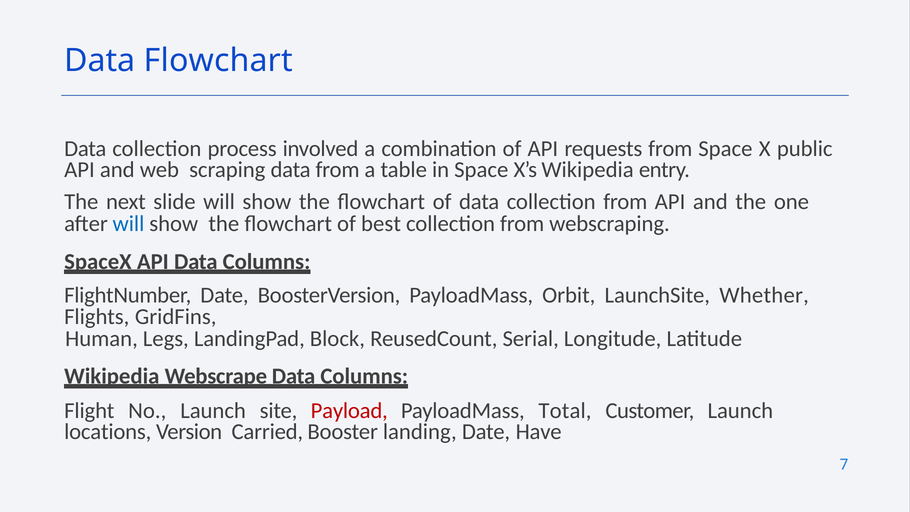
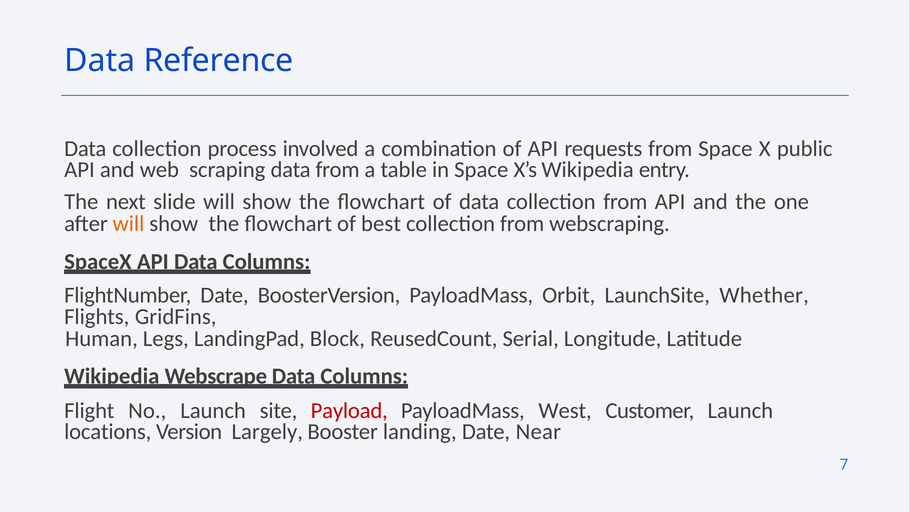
Data Flowchart: Flowchart -> Reference (219, 61)
will colour: blue -> orange (128, 224)
Total: Total -> West (565, 411)
Carried: Carried -> Largely (267, 432)
Have: Have -> Near (538, 432)
